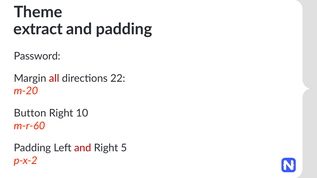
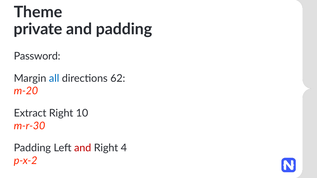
extract: extract -> private (38, 29)
all colour: red -> blue (54, 78)
22: 22 -> 62 (118, 78)
Button: Button -> Extract (30, 113)
m-r-60: m-r-60 -> m-r-30 (29, 126)
5: 5 -> 4 (124, 148)
